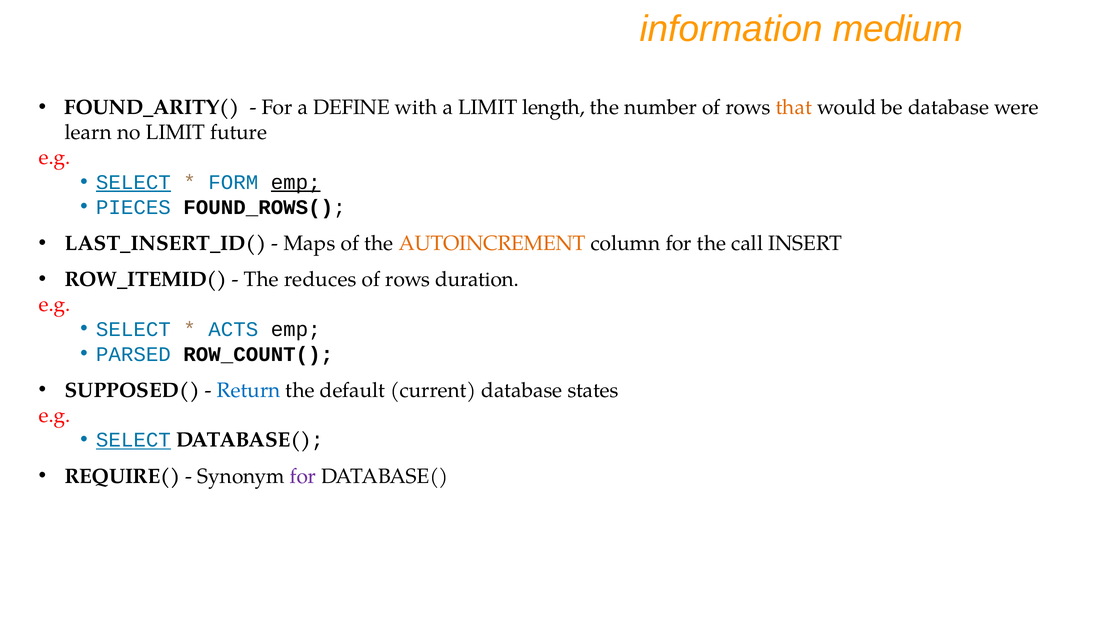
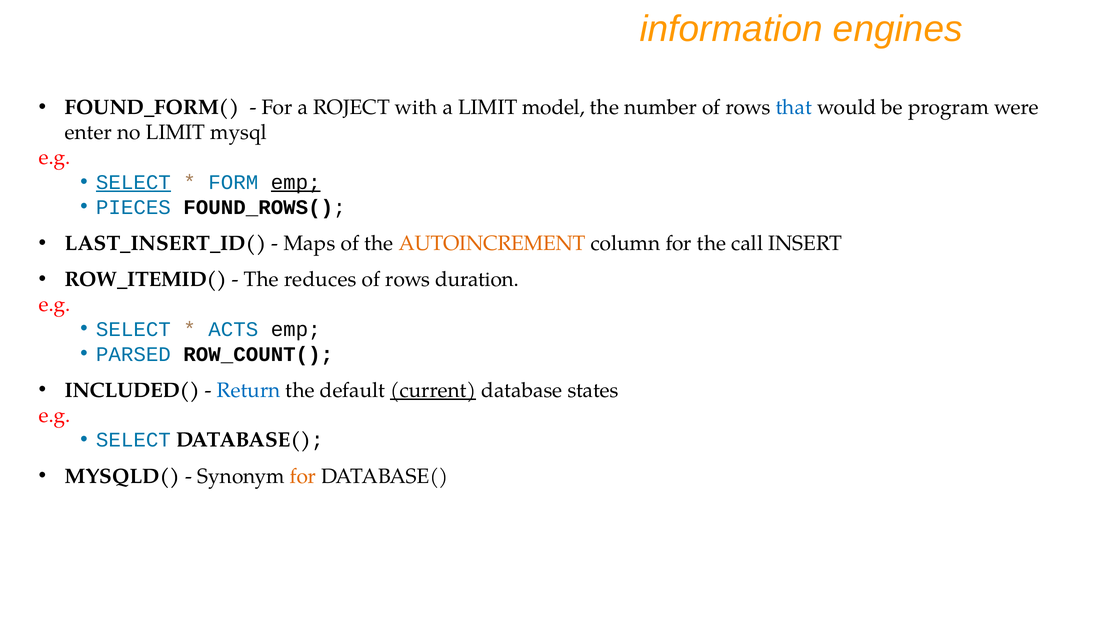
medium: medium -> engines (898, 29)
FOUND_ARITY(: FOUND_ARITY( -> FOUND_FORM( (152, 107)
DEFINE: DEFINE -> ROJECT (351, 107)
length: length -> model (554, 107)
that colour: orange -> blue (794, 107)
be database: database -> program (949, 107)
learn: learn -> enter (88, 132)
future: future -> mysql (239, 132)
SUPPOSED(: SUPPOSED( -> INCLUDED( (132, 390)
current underline: none -> present (433, 390)
SELECT underline: present -> none (133, 440)
REQUIRE(: REQUIRE( -> MYSQLD( (122, 476)
for colour: purple -> orange (303, 476)
